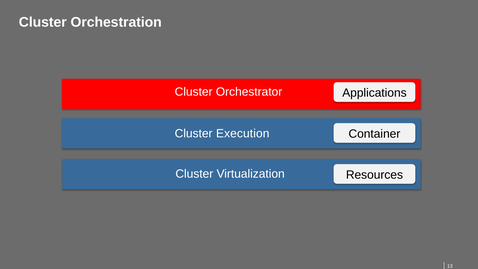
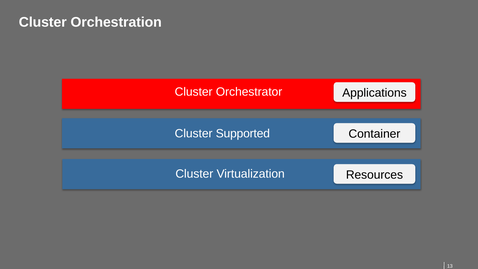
Execution: Execution -> Supported (243, 134)
